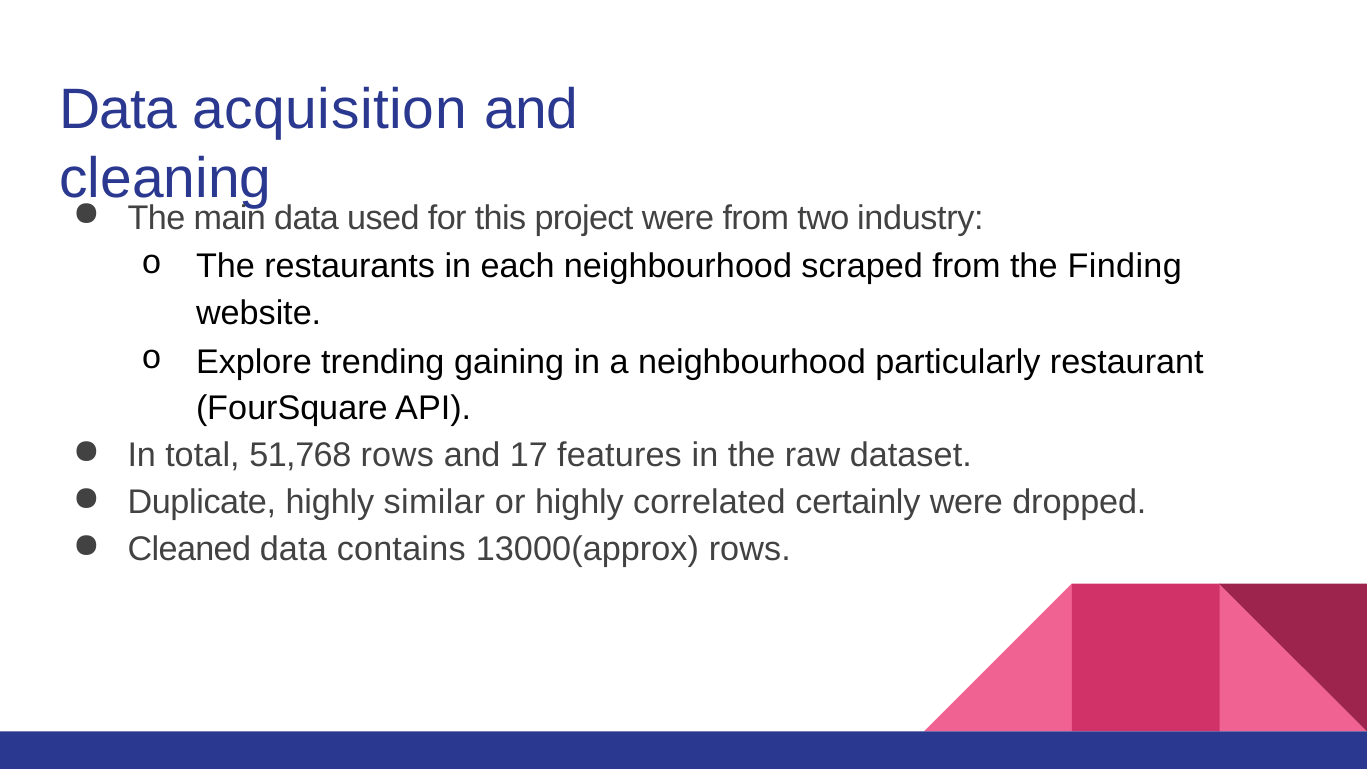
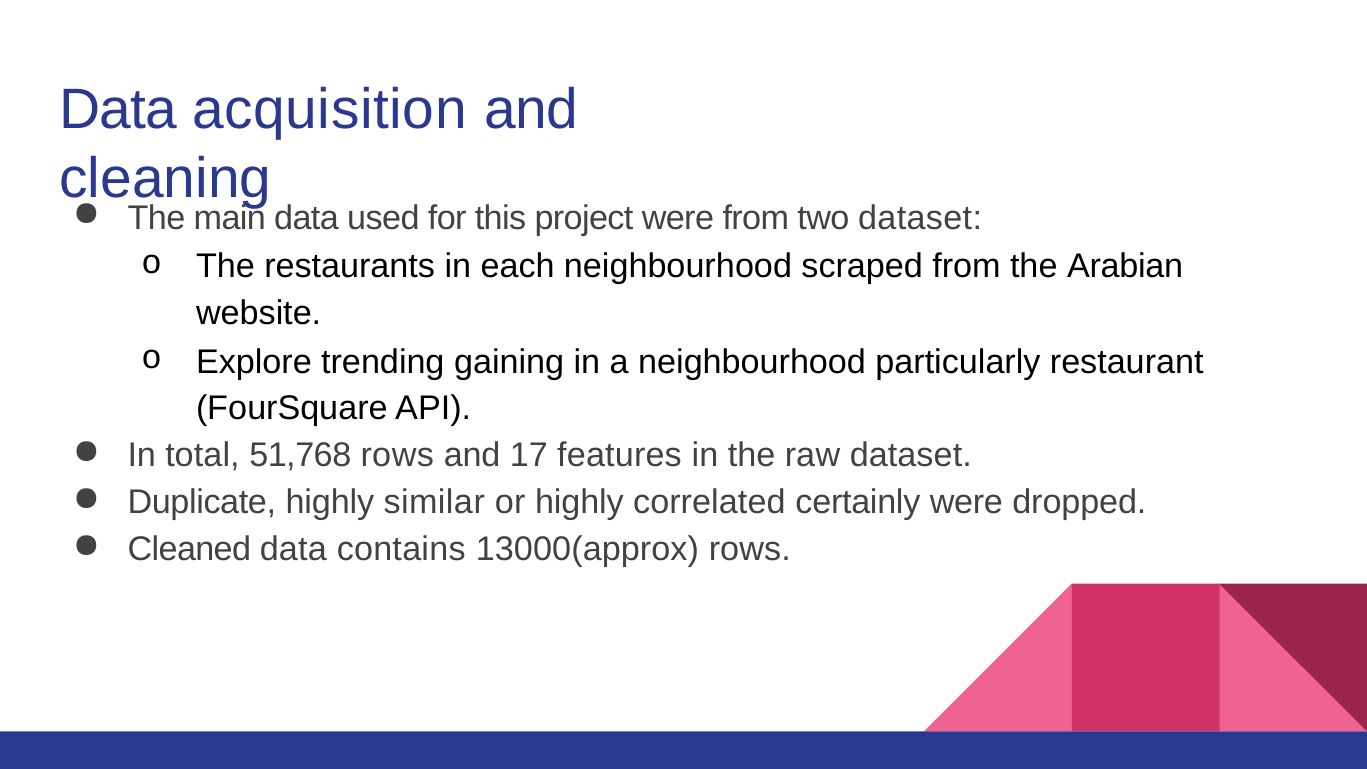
two industry: industry -> dataset (920, 218)
Finding: Finding -> Arabian (1125, 266)
